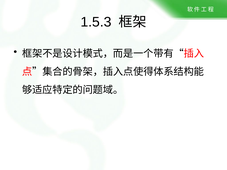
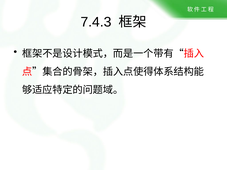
1.5.3: 1.5.3 -> 7.4.3 (96, 22)
